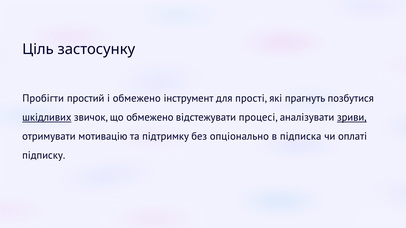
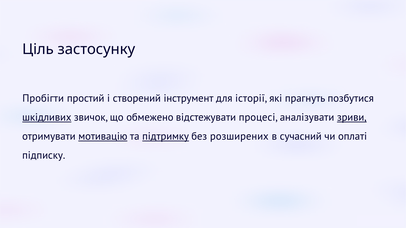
і обмежено: обмежено -> створений (137, 99)
прості: прості -> історії (251, 99)
мотивацію underline: none -> present (103, 137)
підтримку underline: none -> present (166, 137)
опціонально: опціонально -> розширених (239, 137)
підписка: підписка -> сучасний (301, 137)
